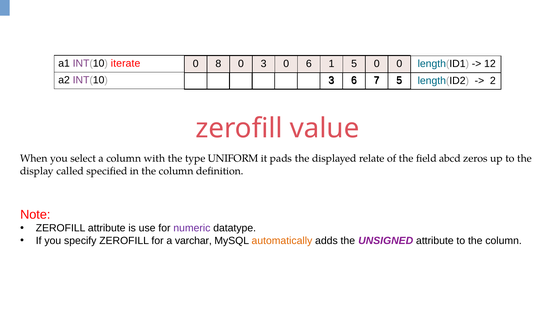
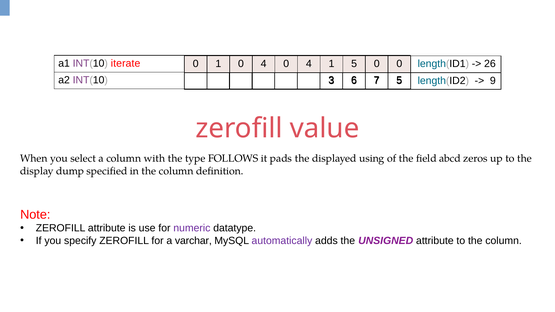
0 8: 8 -> 1 (218, 64)
3: 3 -> 4 (264, 64)
6: 6 -> 4 (309, 64)
12: 12 -> 26 (490, 64)
2: 2 -> 9 (493, 81)
UNIFORM: UNIFORM -> FOLLOWS (233, 159)
relate: relate -> using (372, 159)
called: called -> dump (70, 171)
automatically colour: orange -> purple (282, 241)
